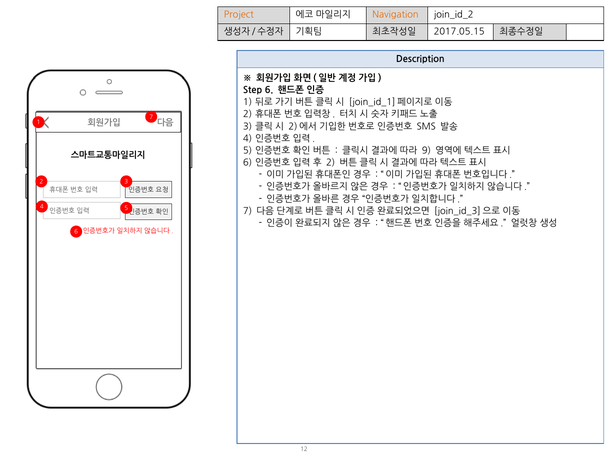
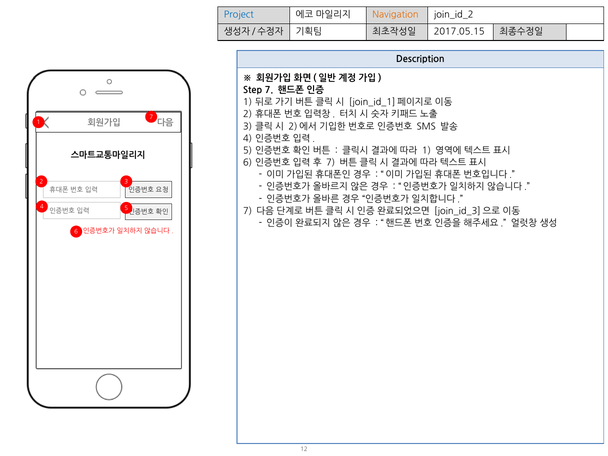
Project colour: orange -> blue (239, 15)
Step 6: 6 -> 7 (269, 90)
9: 9 -> 1 (426, 151)
2: 2 -> 7 (331, 163)
